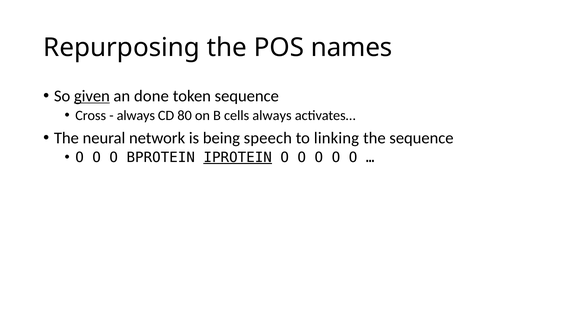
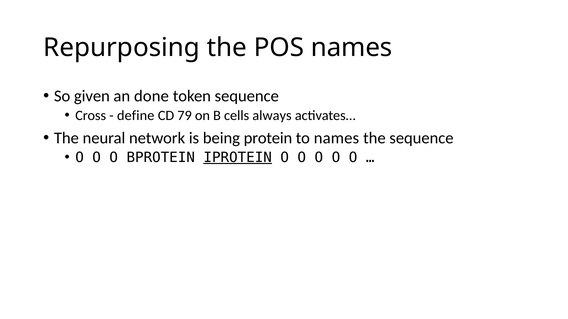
given underline: present -> none (92, 96)
always: always -> define (136, 116)
80: 80 -> 79 (185, 116)
speech: speech -> protein (268, 138)
to linking: linking -> names (336, 138)
